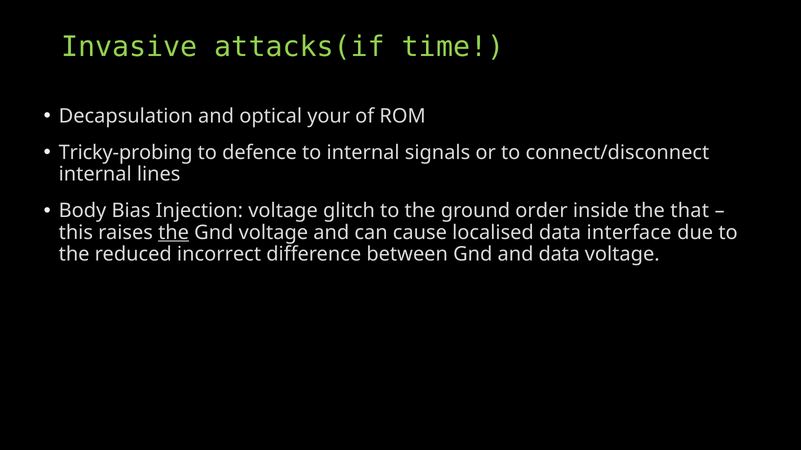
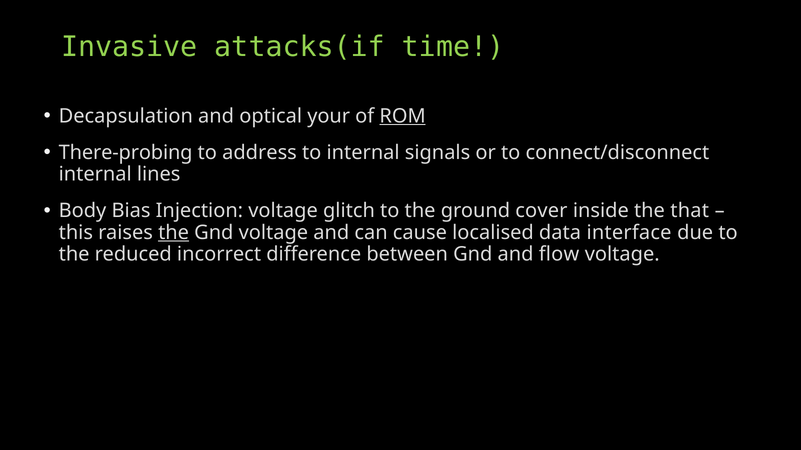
ROM underline: none -> present (403, 116)
Tricky-probing: Tricky-probing -> There-probing (126, 153)
defence: defence -> address (260, 153)
order: order -> cover (541, 211)
and data: data -> flow (559, 254)
